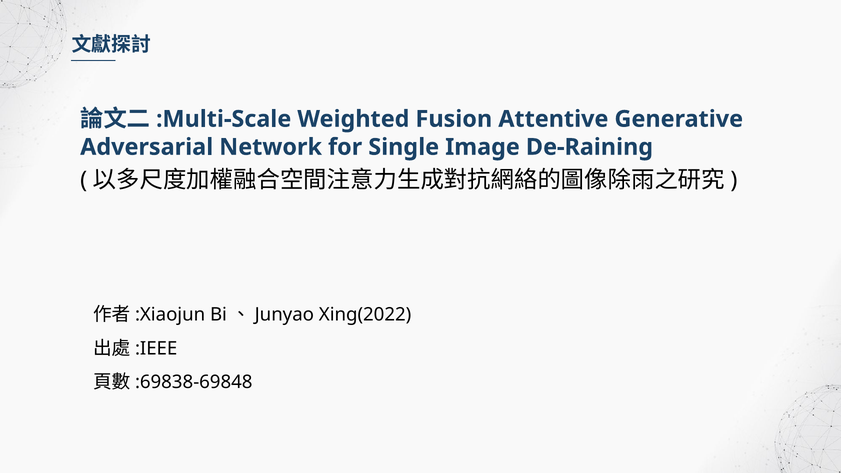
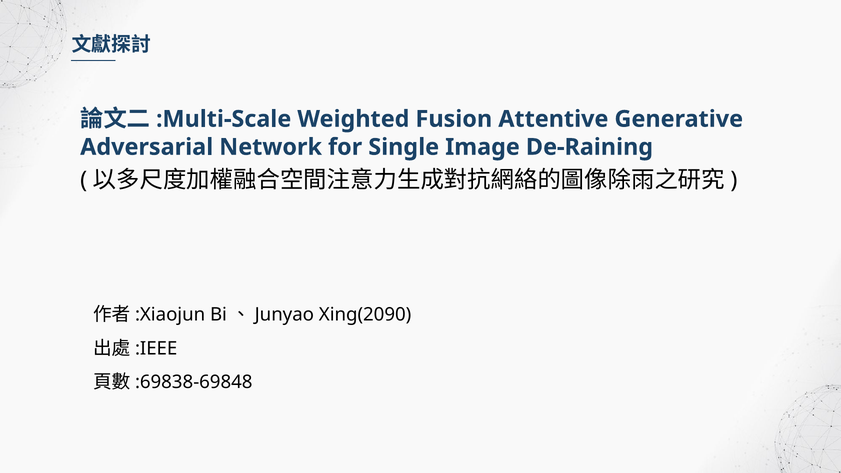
Xing(2022: Xing(2022 -> Xing(2090 (365, 315)
